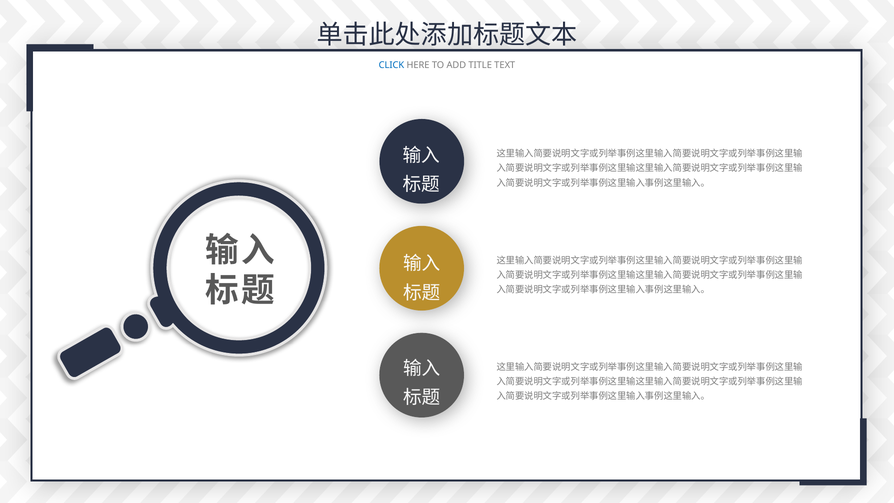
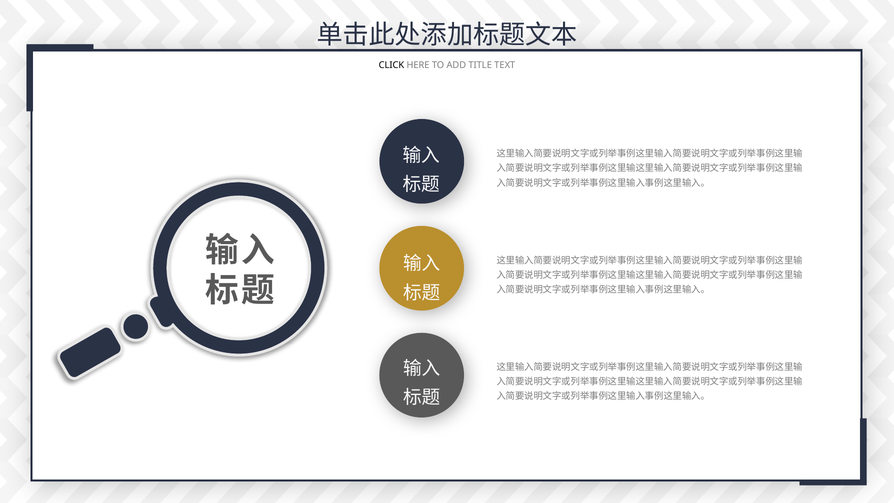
CLICK colour: blue -> black (391, 65)
